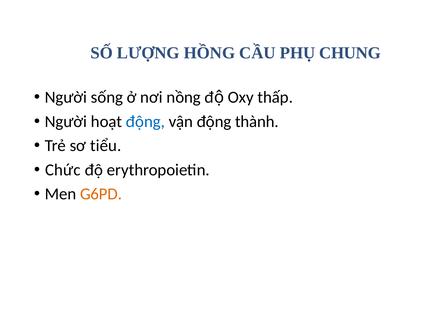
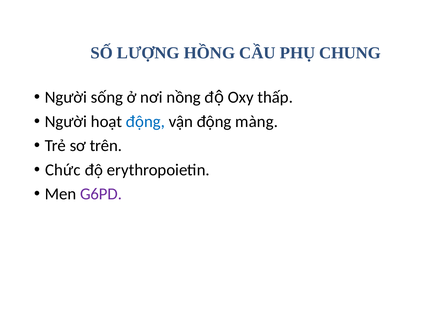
thành: thành -> màng (257, 122)
tiểu: tiểu -> trên (106, 146)
G6PD colour: orange -> purple (101, 194)
